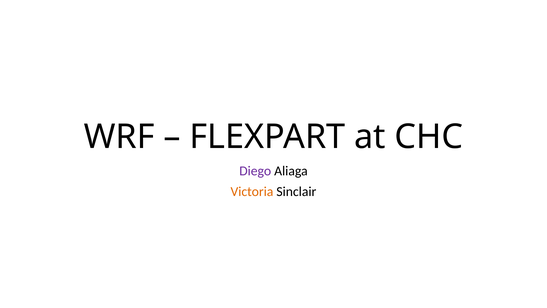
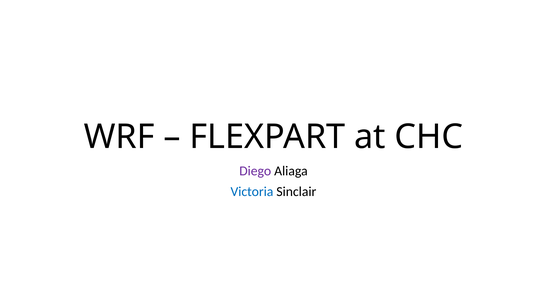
Victoria colour: orange -> blue (252, 191)
